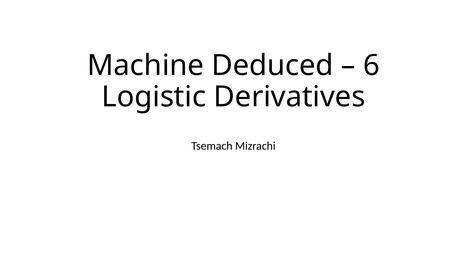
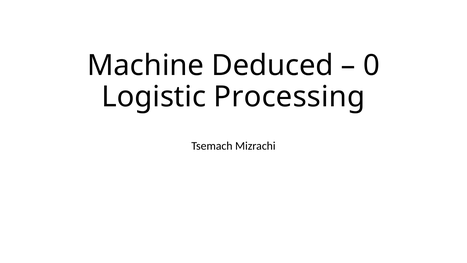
6: 6 -> 0 (371, 65)
Derivatives: Derivatives -> Processing (289, 97)
